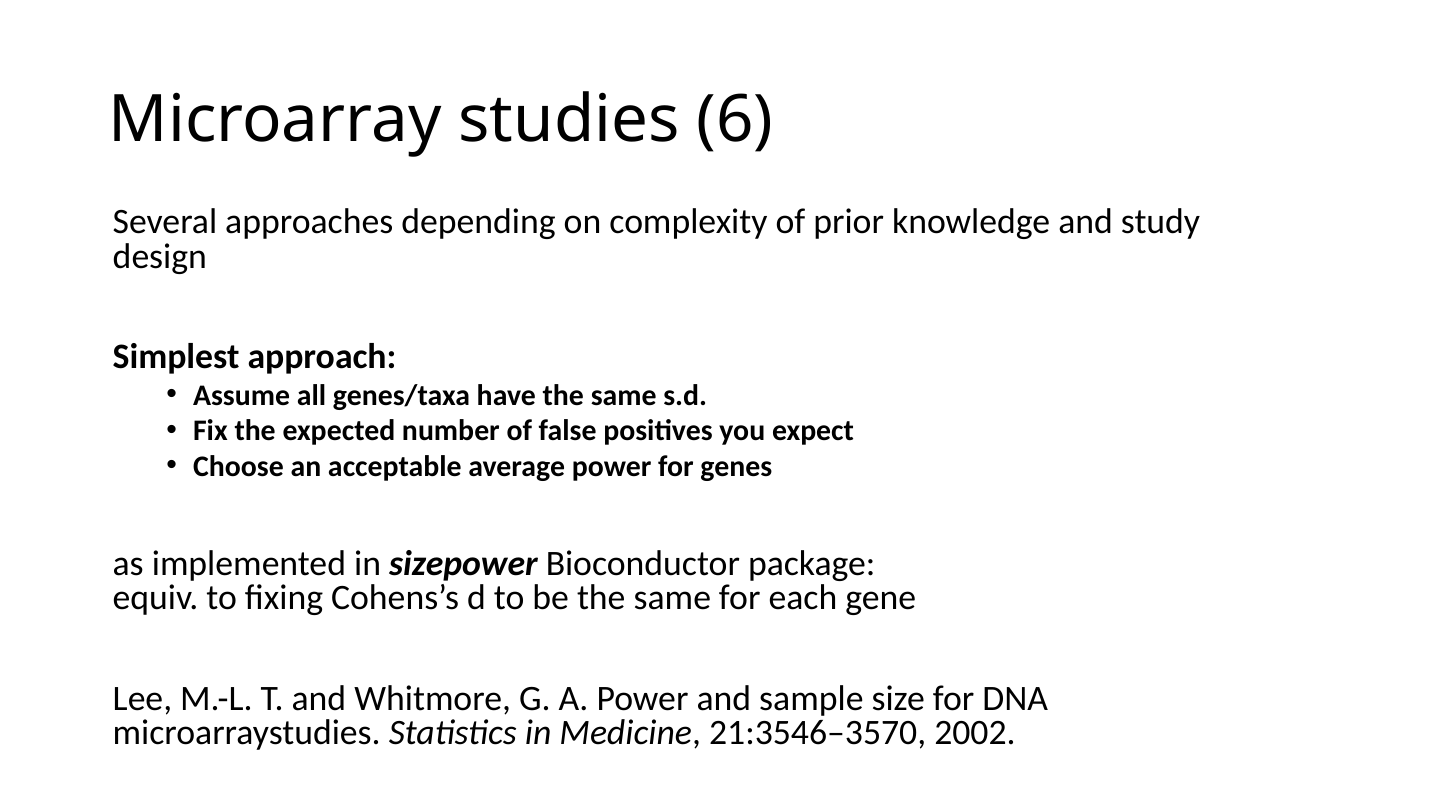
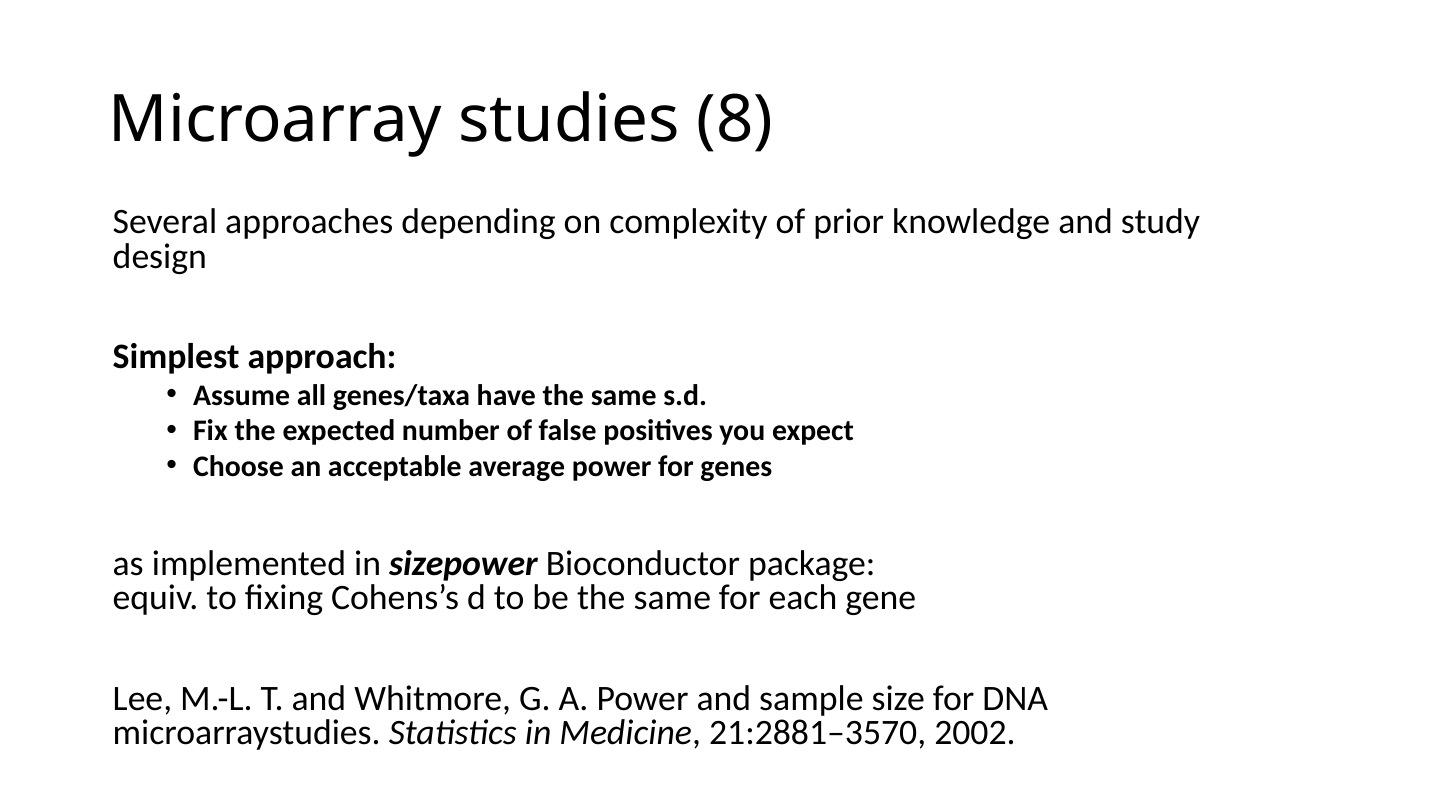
6: 6 -> 8 (735, 120)
21:3546–3570: 21:3546–3570 -> 21:2881–3570 (818, 733)
